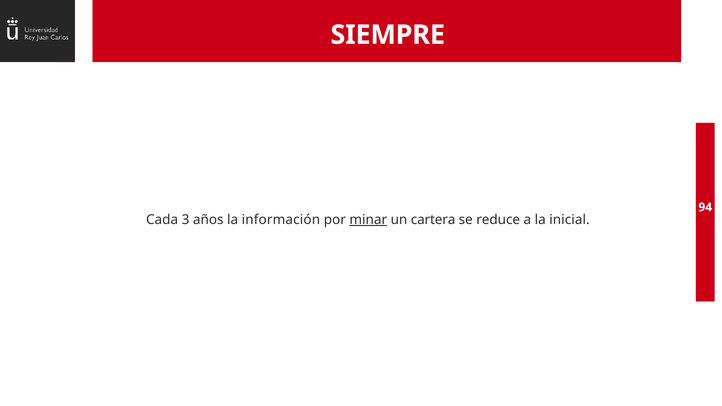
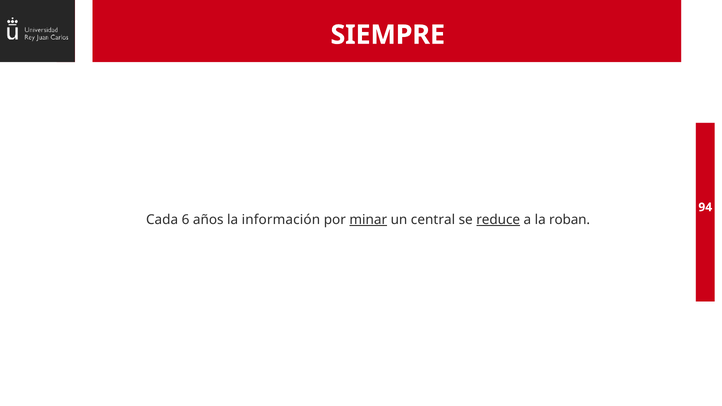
3: 3 -> 6 (186, 220)
cartera: cartera -> central (433, 220)
reduce underline: none -> present (498, 220)
inicial: inicial -> roban (570, 220)
